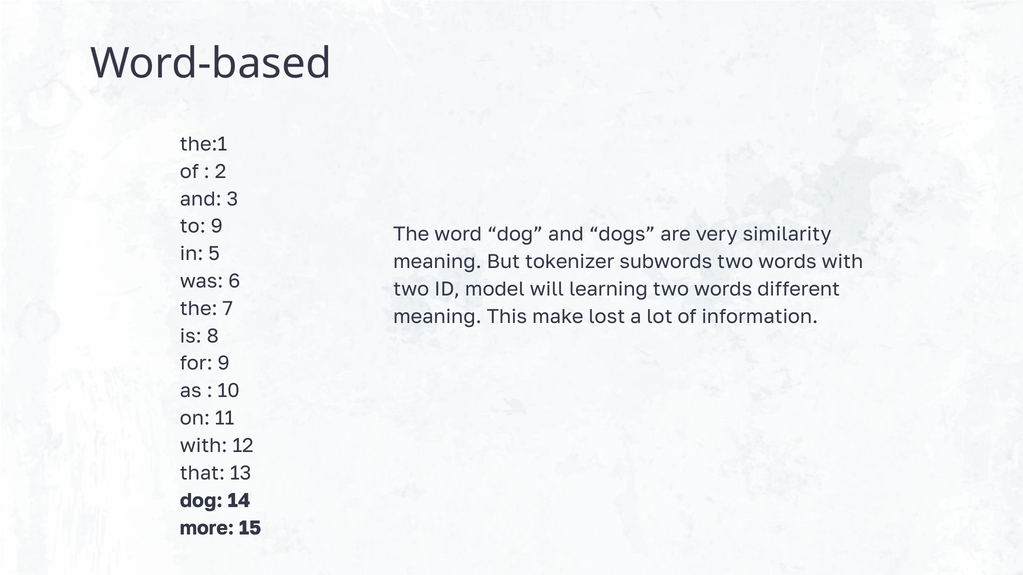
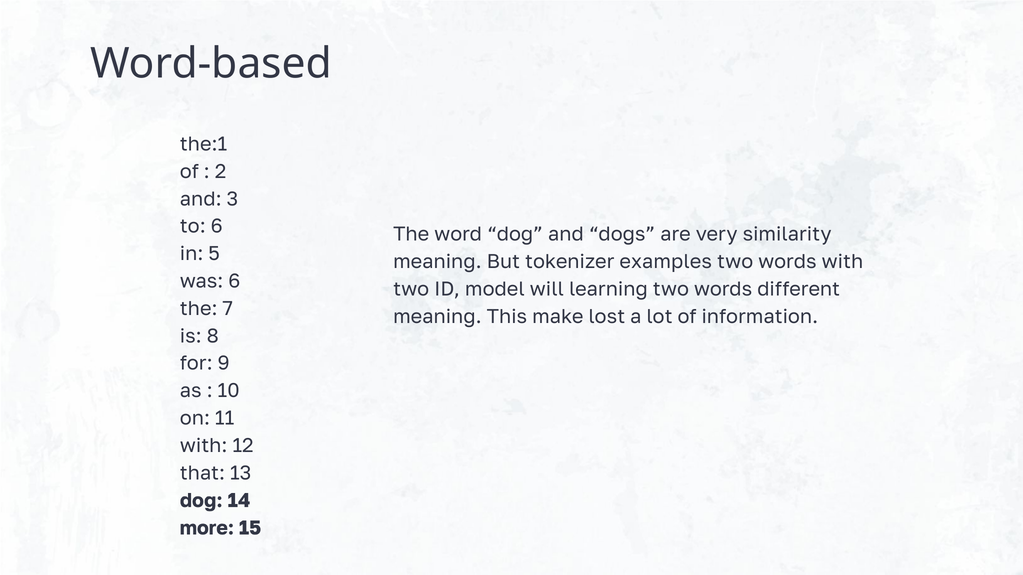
to 9: 9 -> 6 (217, 227)
subwords: subwords -> examples (666, 262)
